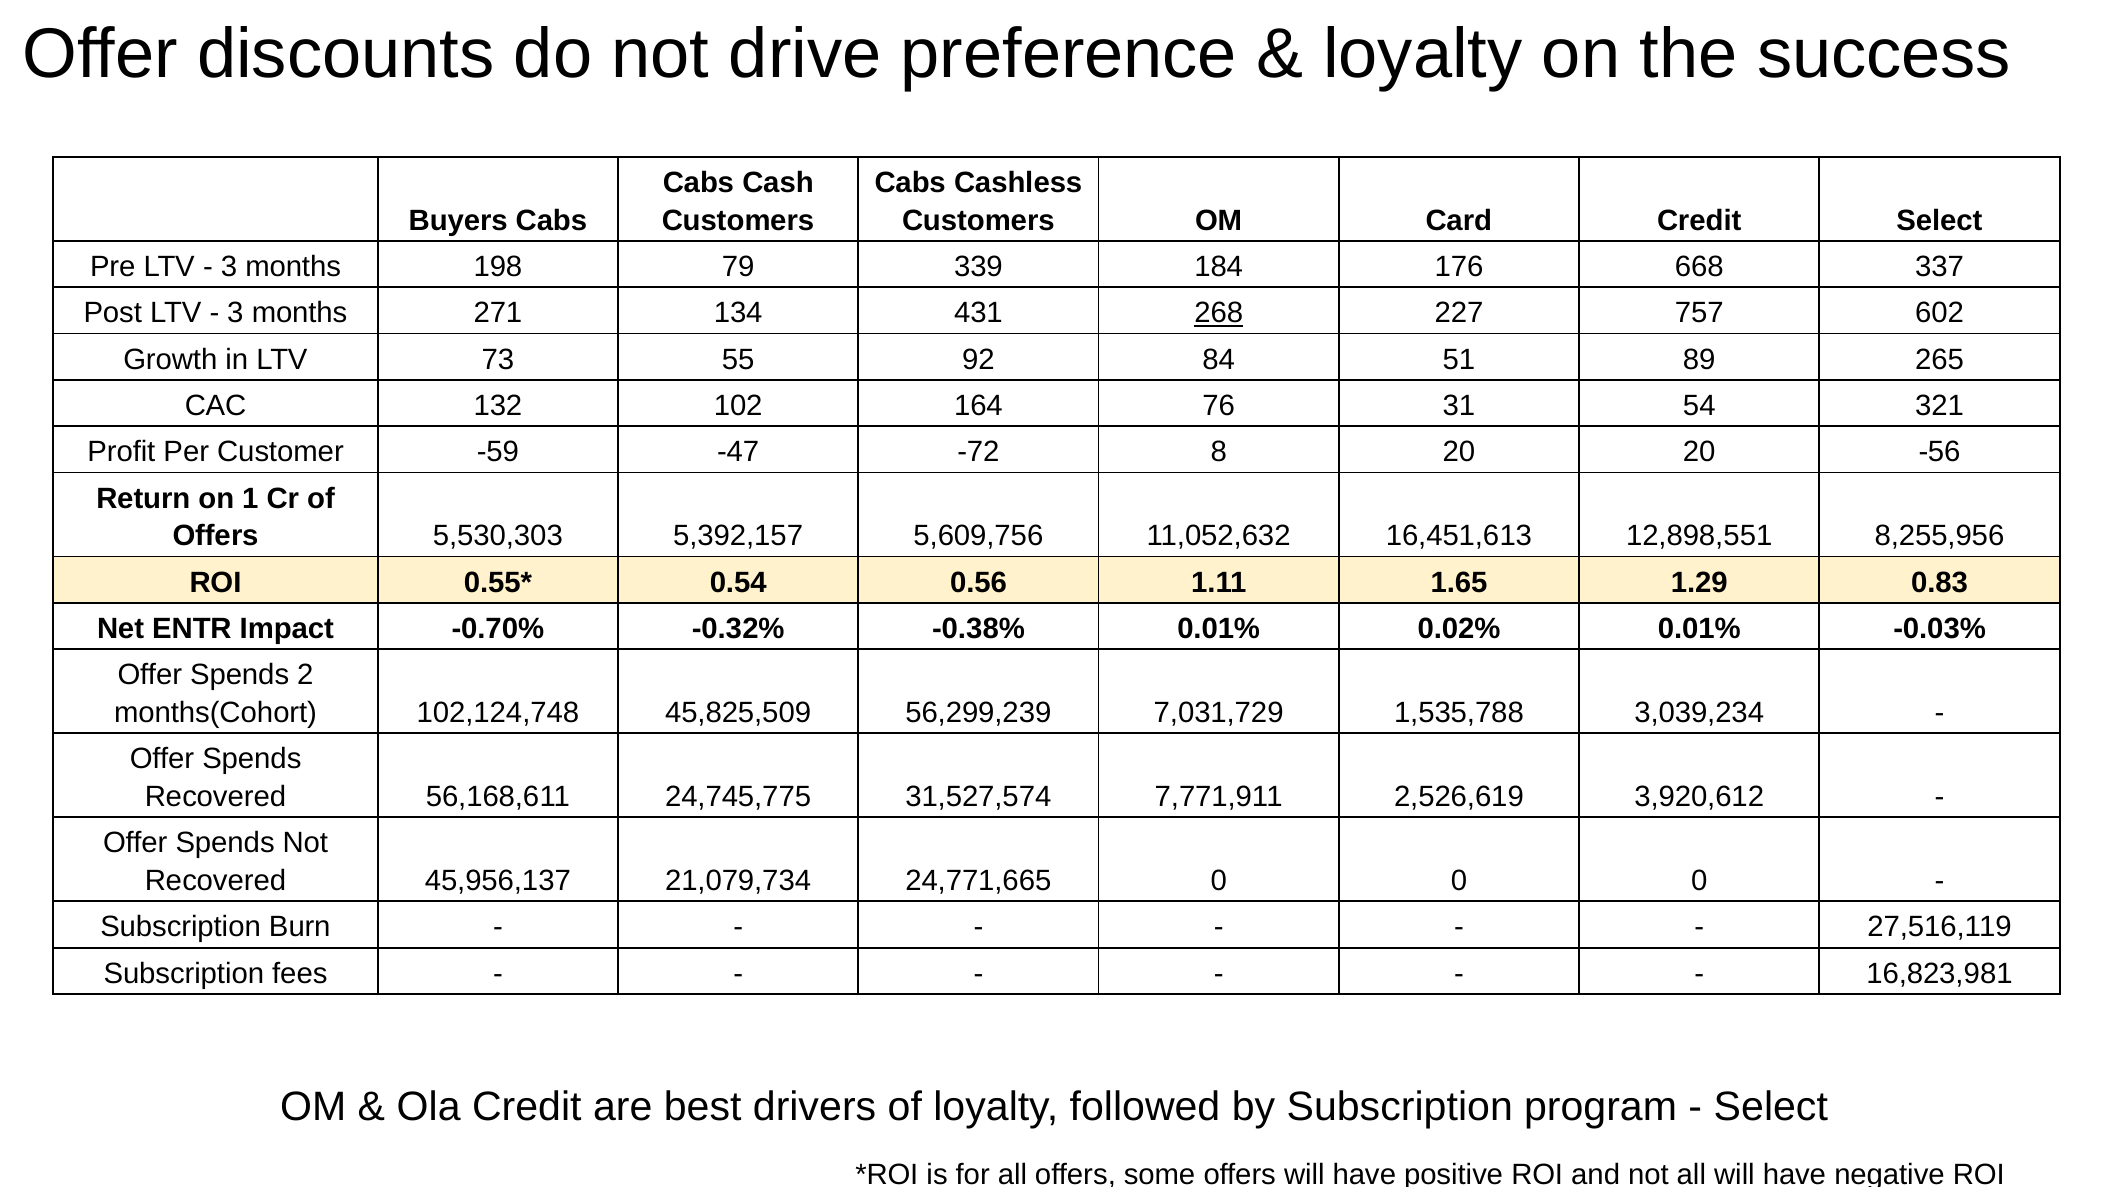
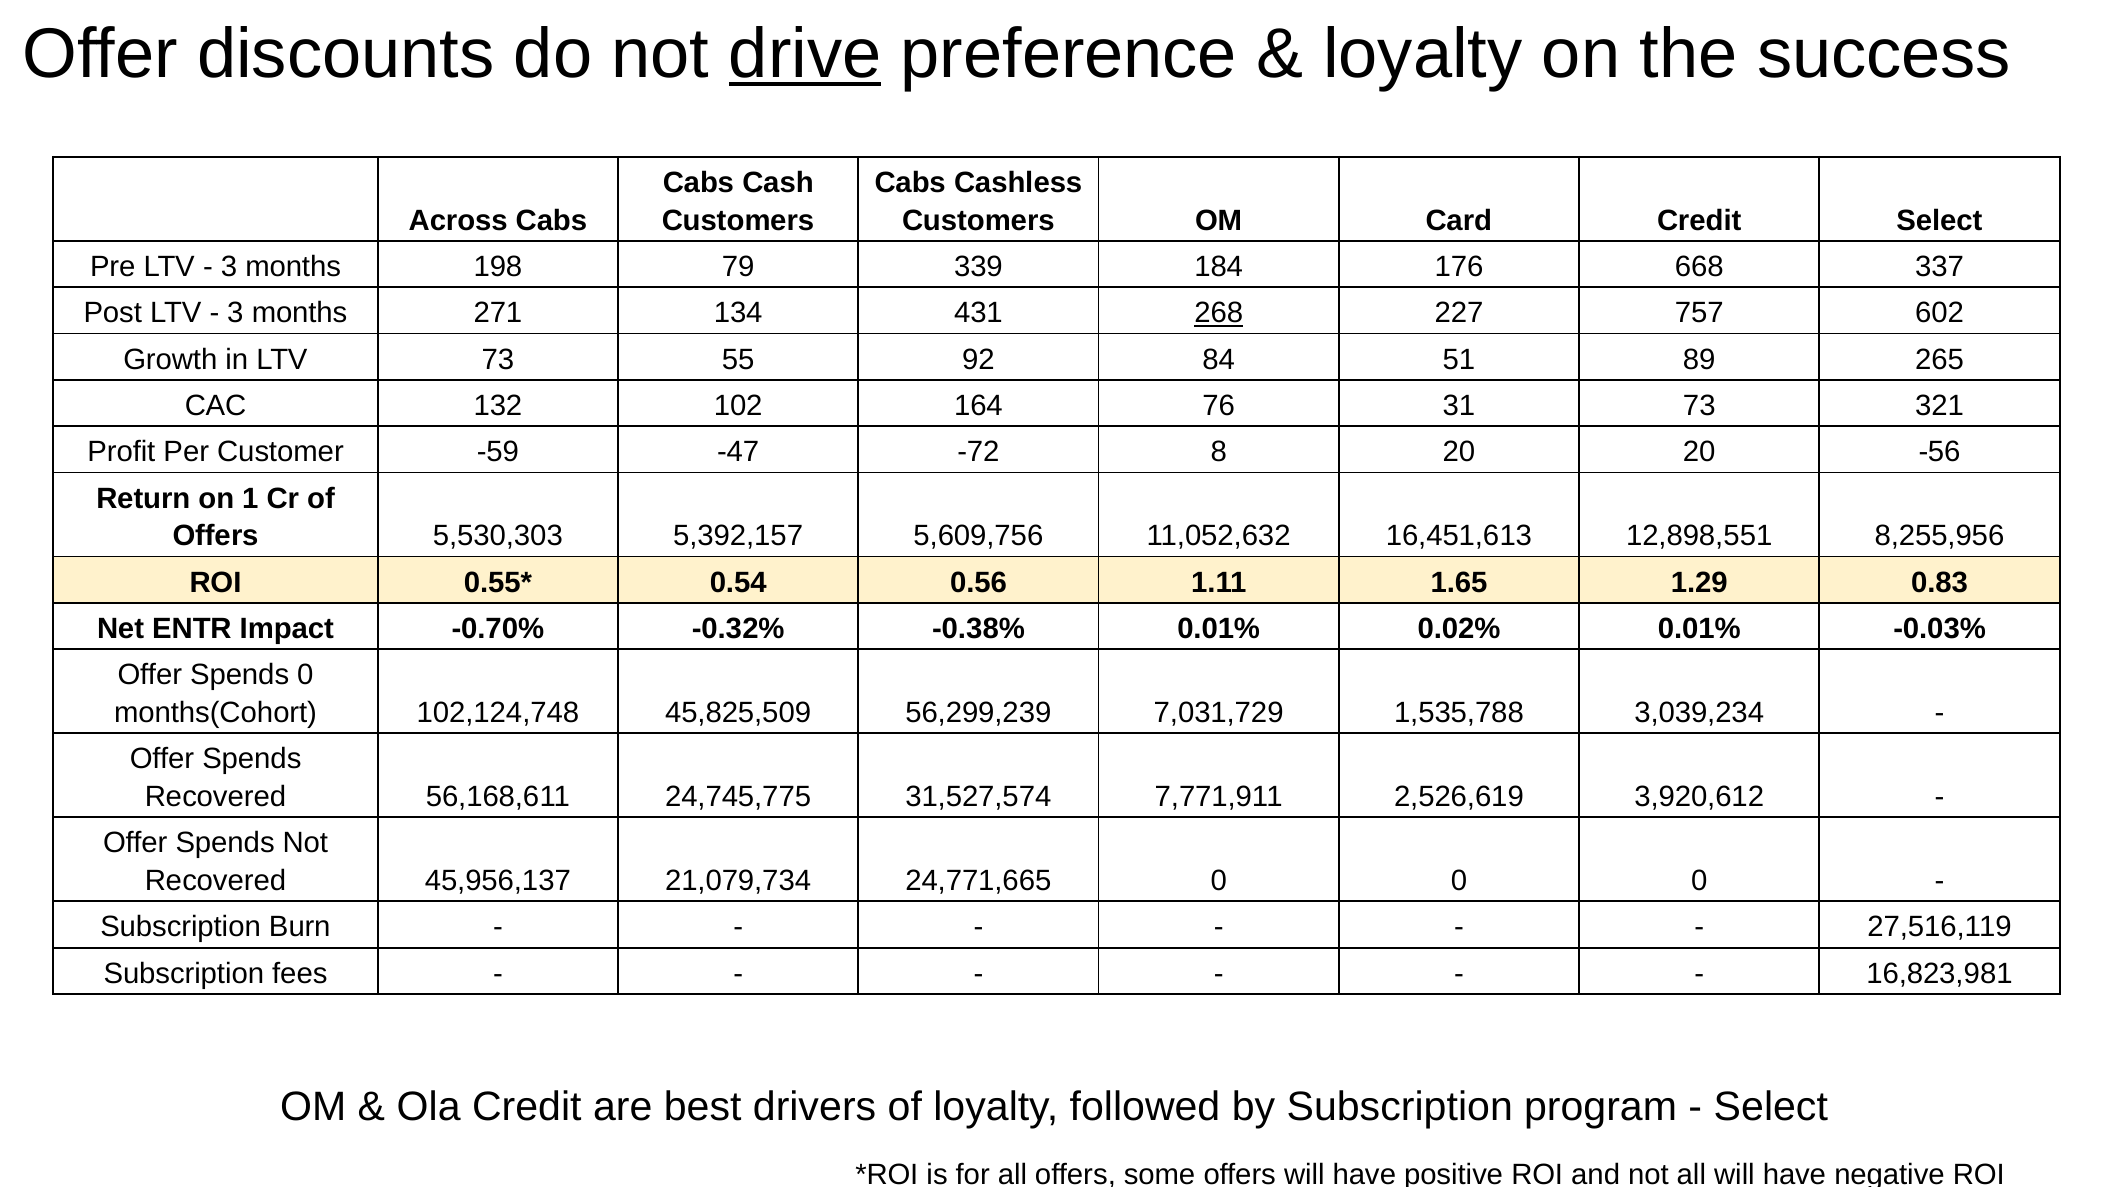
drive underline: none -> present (805, 54)
Buyers: Buyers -> Across (458, 221)
31 54: 54 -> 73 (1699, 406)
Spends 2: 2 -> 0 (305, 676)
